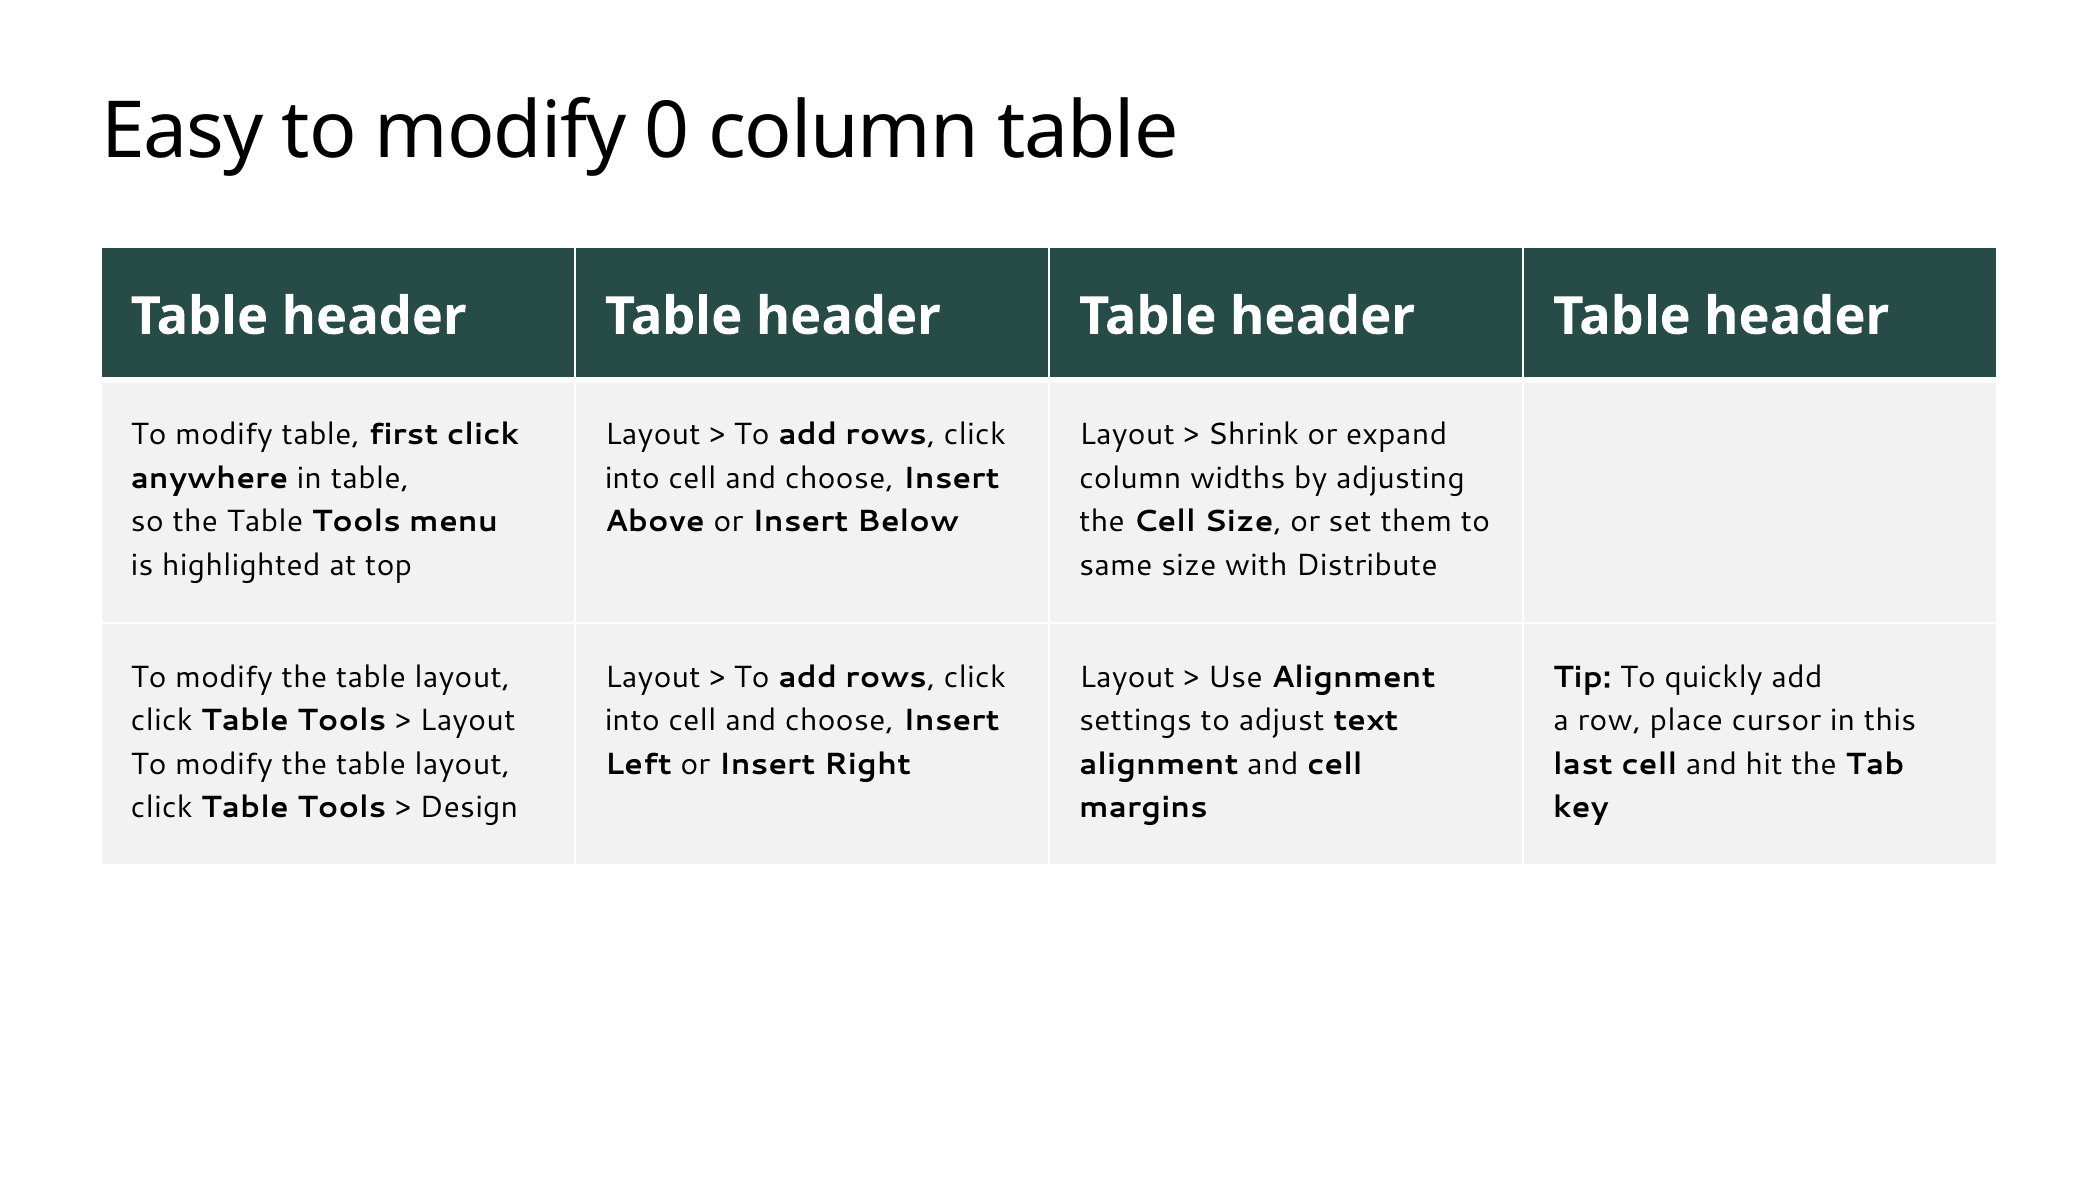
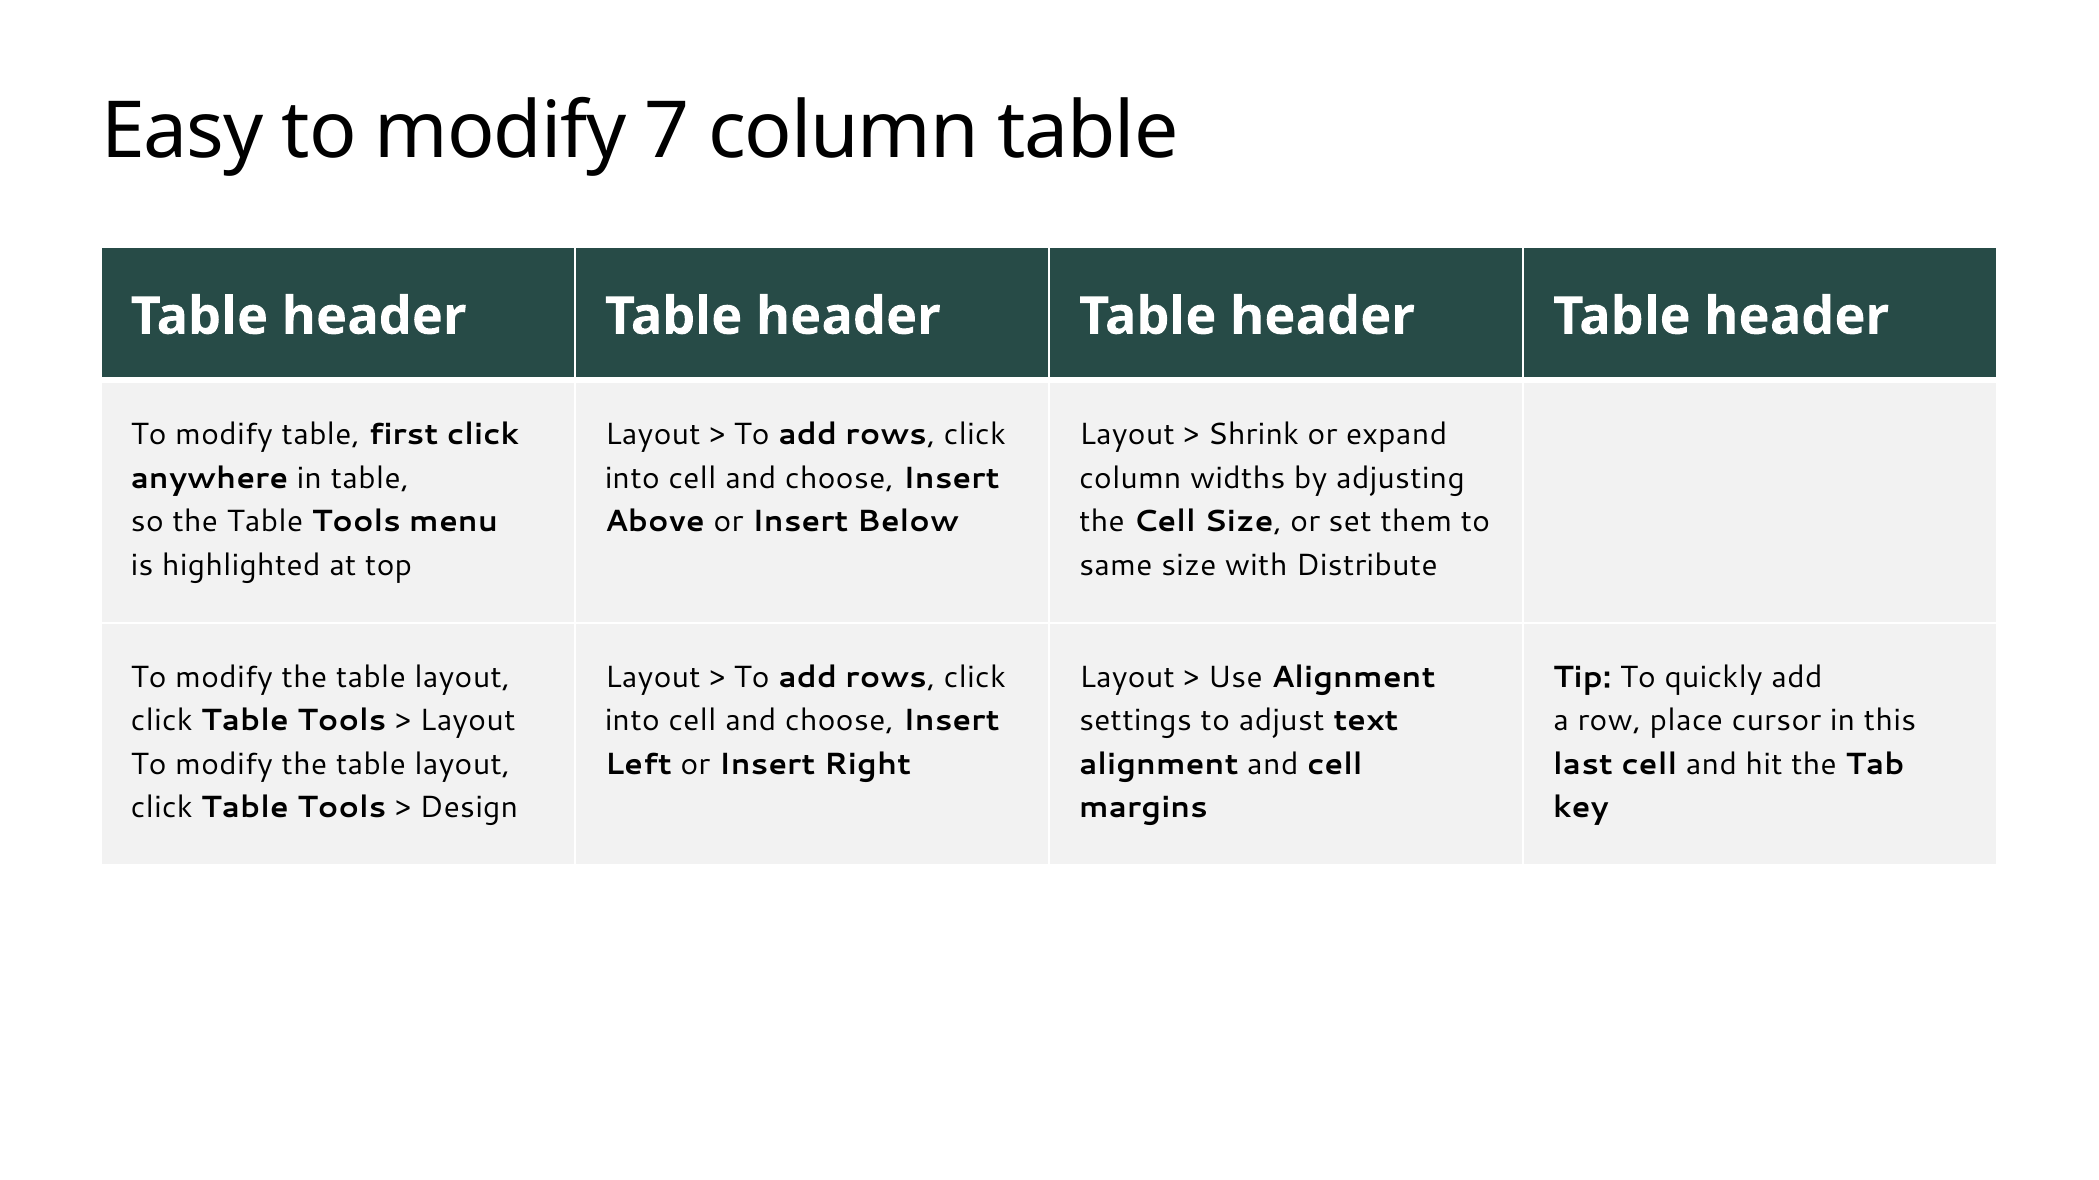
0: 0 -> 7 (667, 131)
